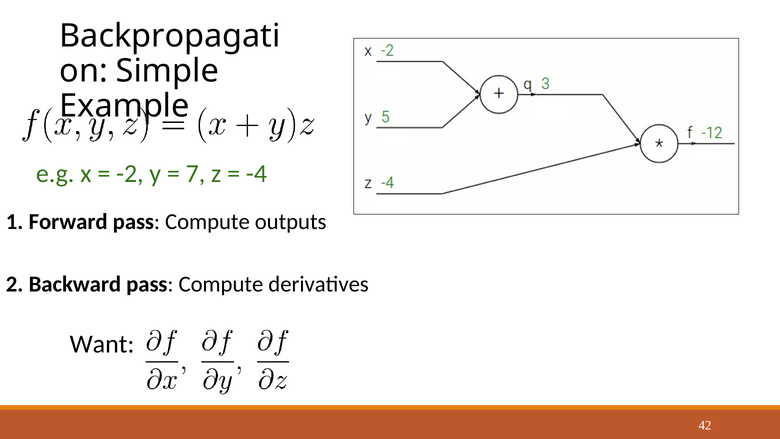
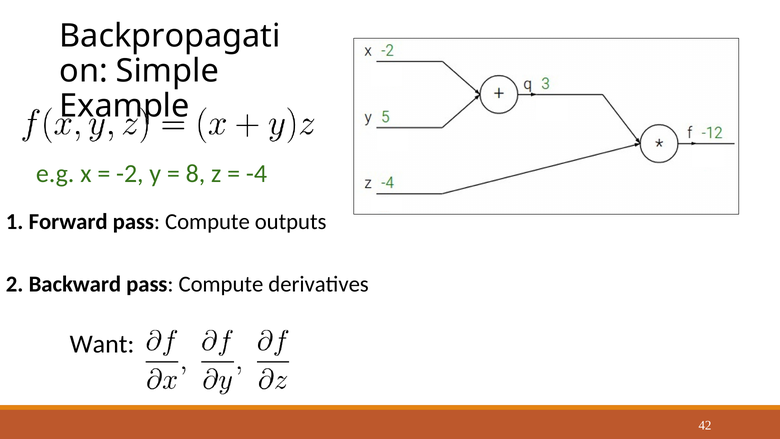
7: 7 -> 8 (195, 174)
